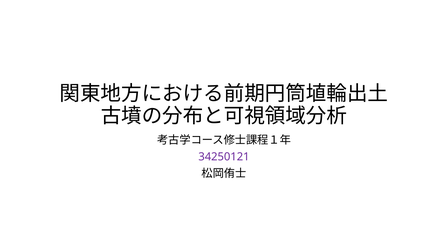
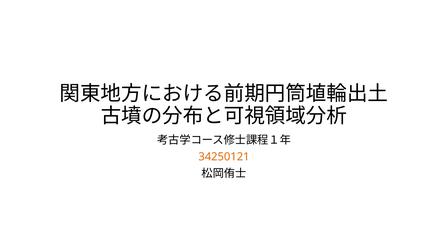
34250121 colour: purple -> orange (224, 157)
